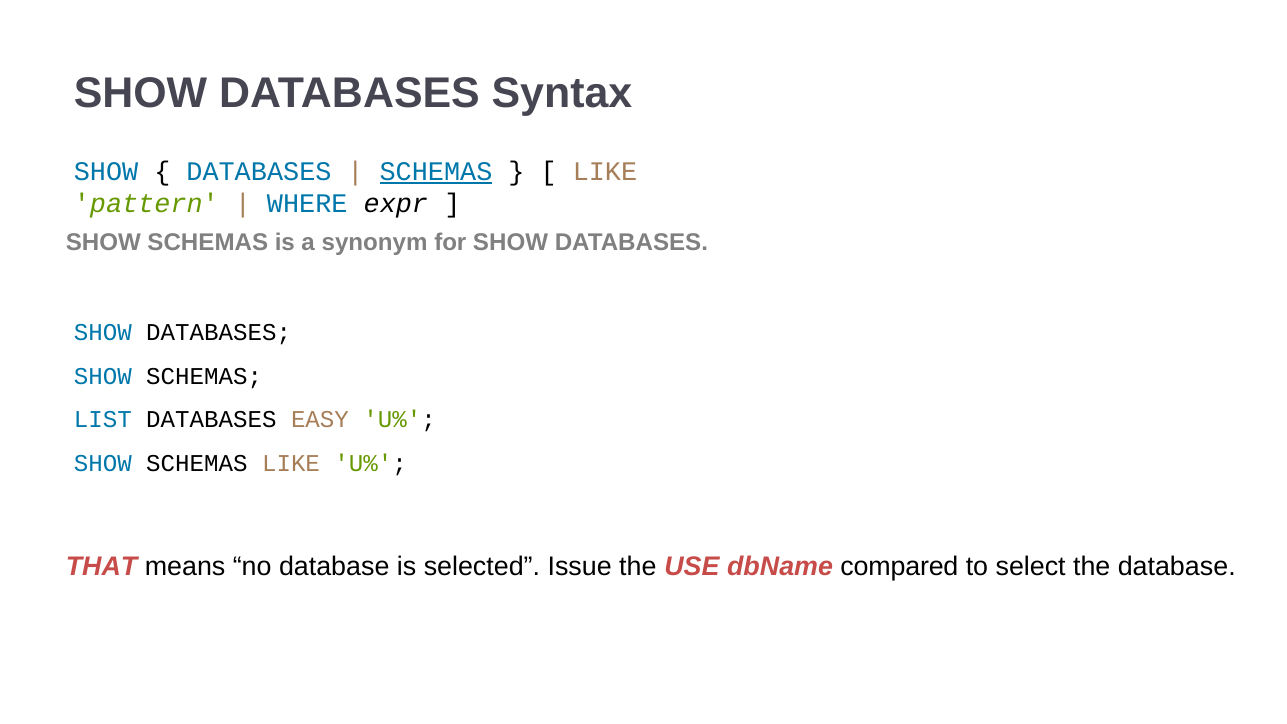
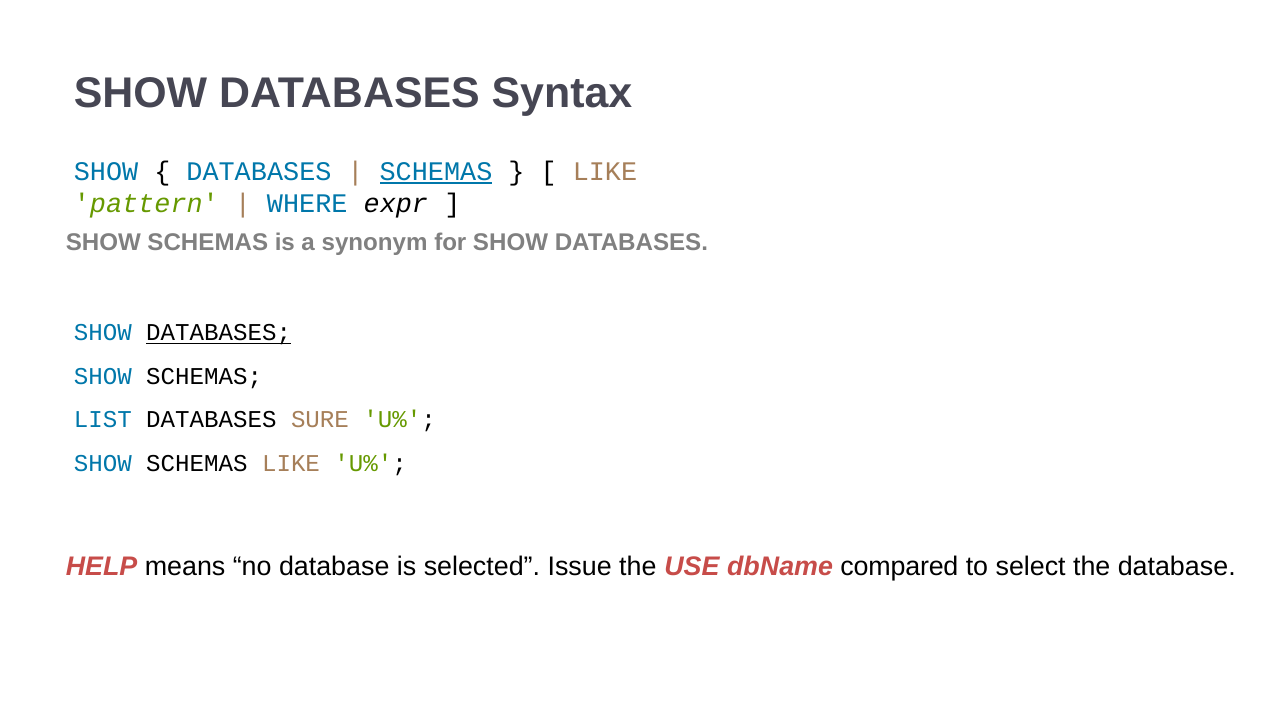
DATABASES underline: none -> present (219, 333)
EASY: EASY -> SURE (320, 420)
THAT: THAT -> HELP (102, 566)
